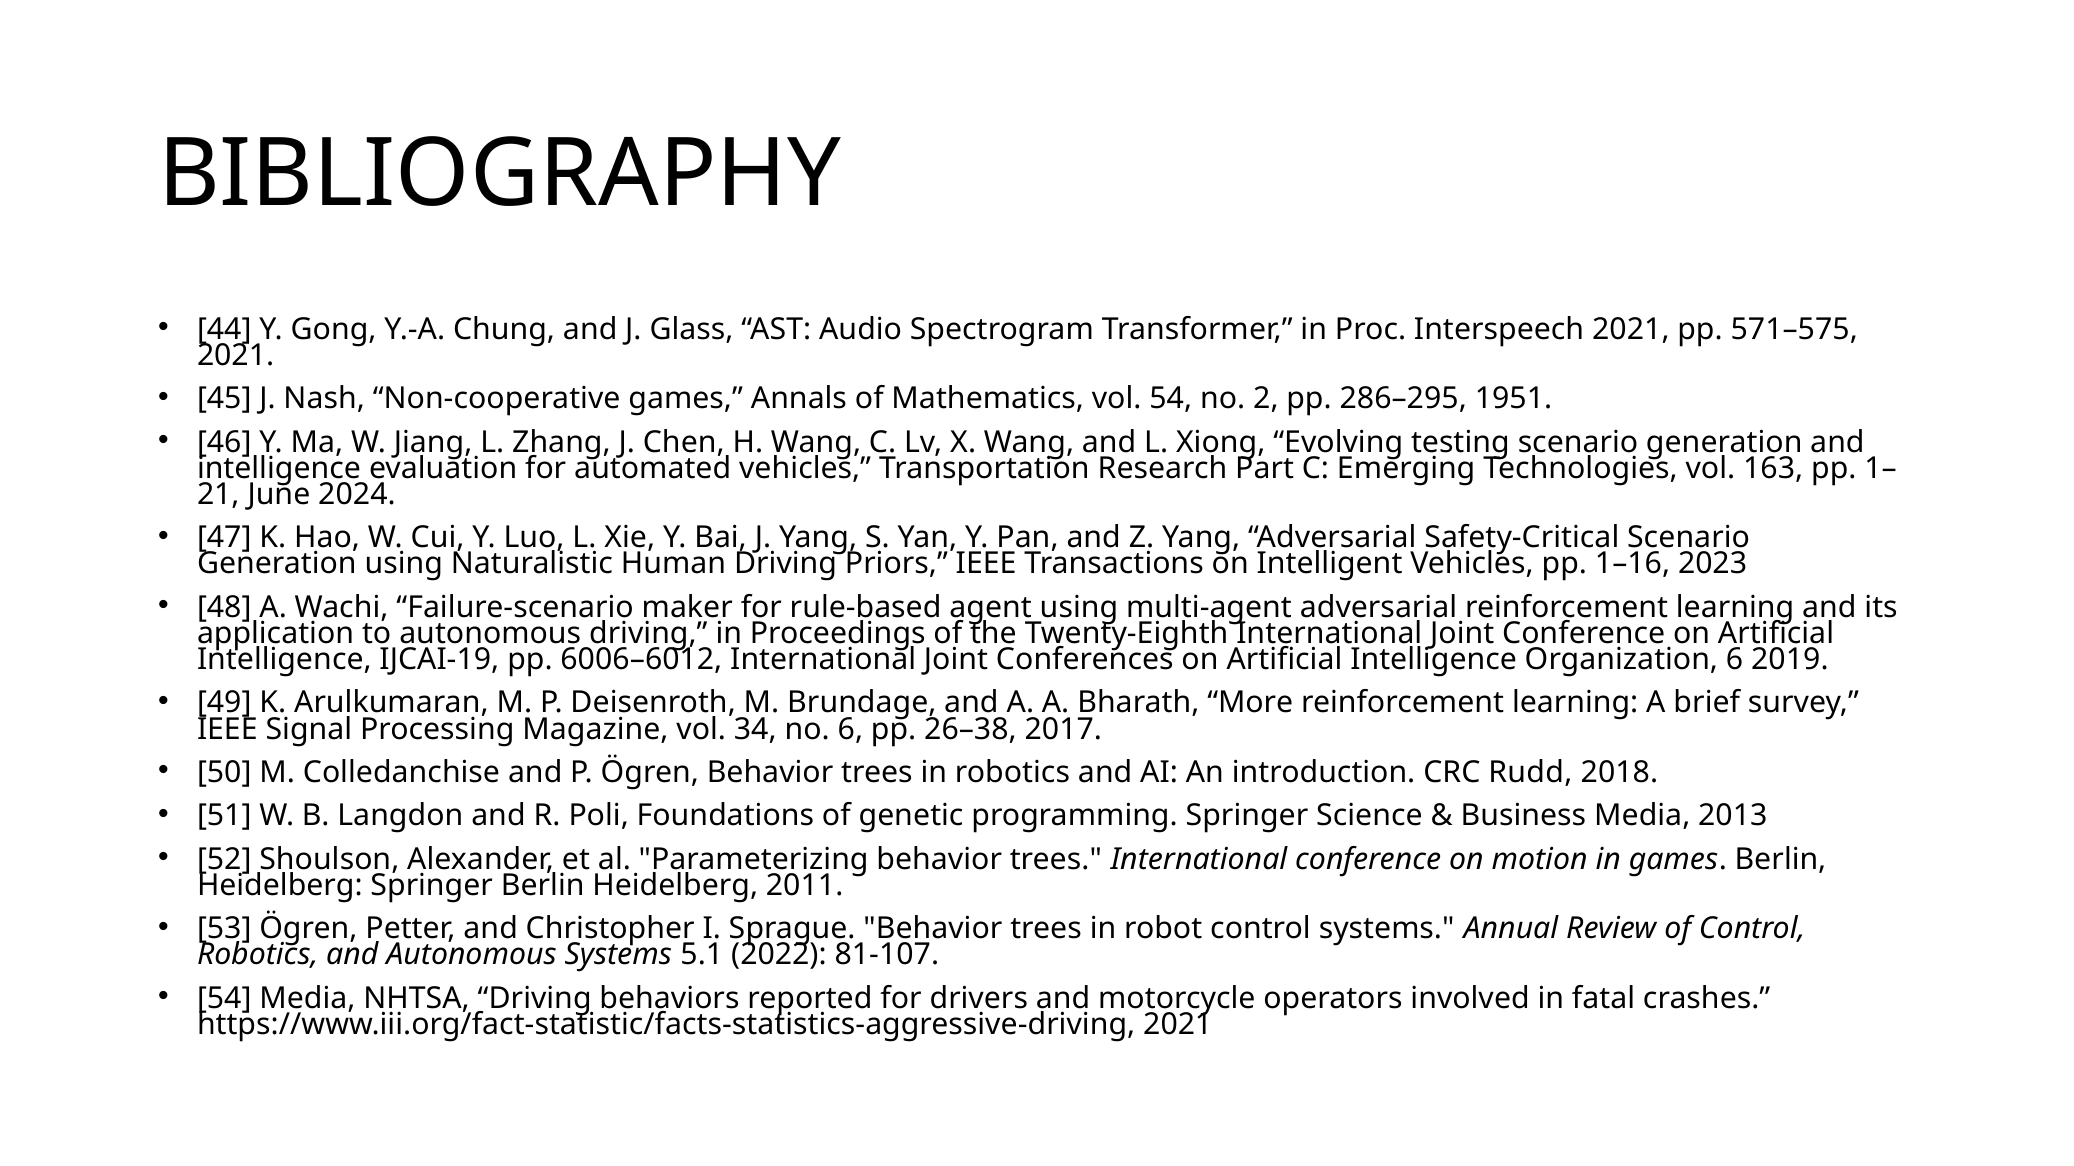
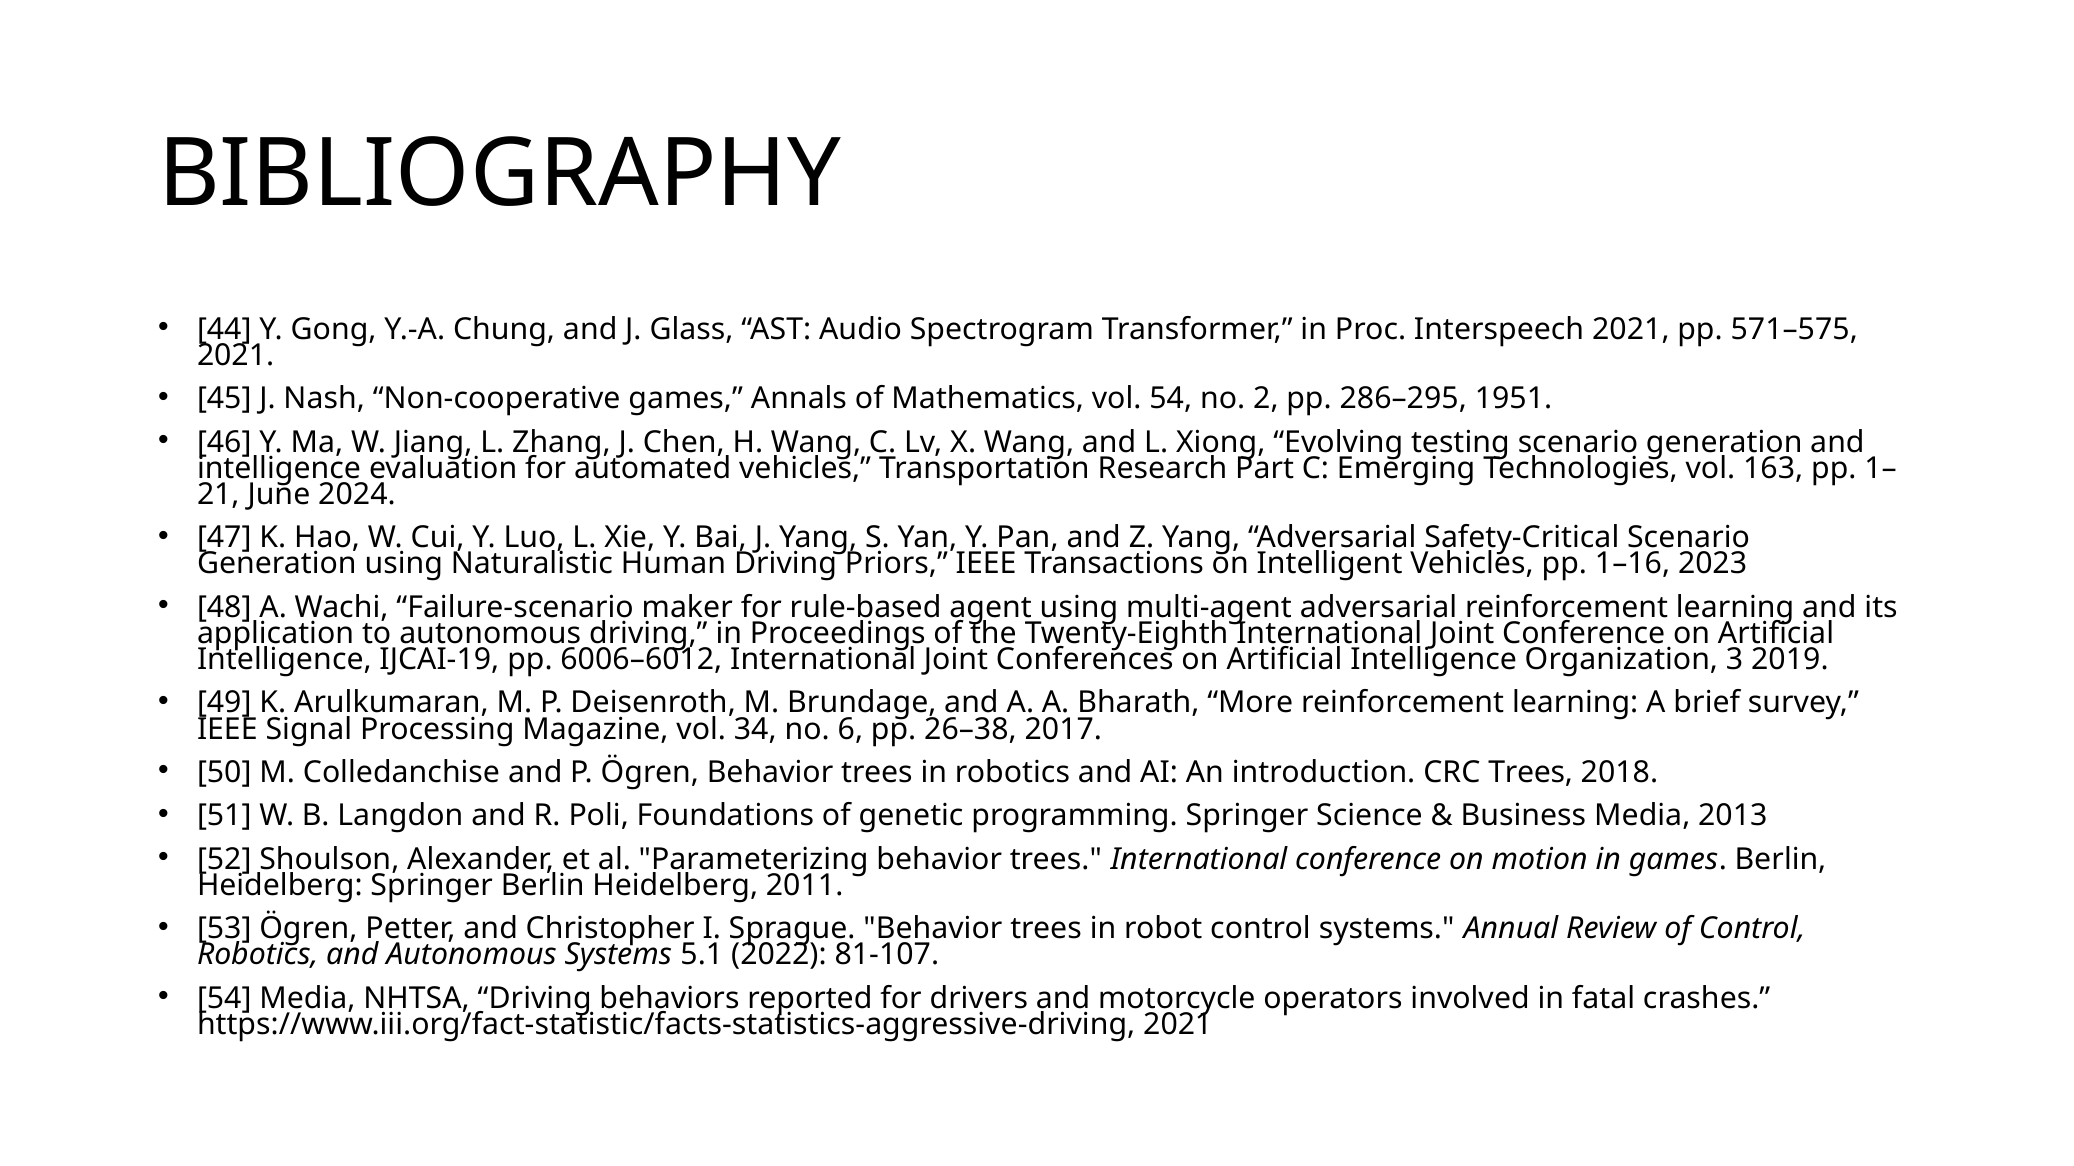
Organization 6: 6 -> 3 (1735, 660)
CRC Rudd: Rudd -> Trees (1531, 773)
